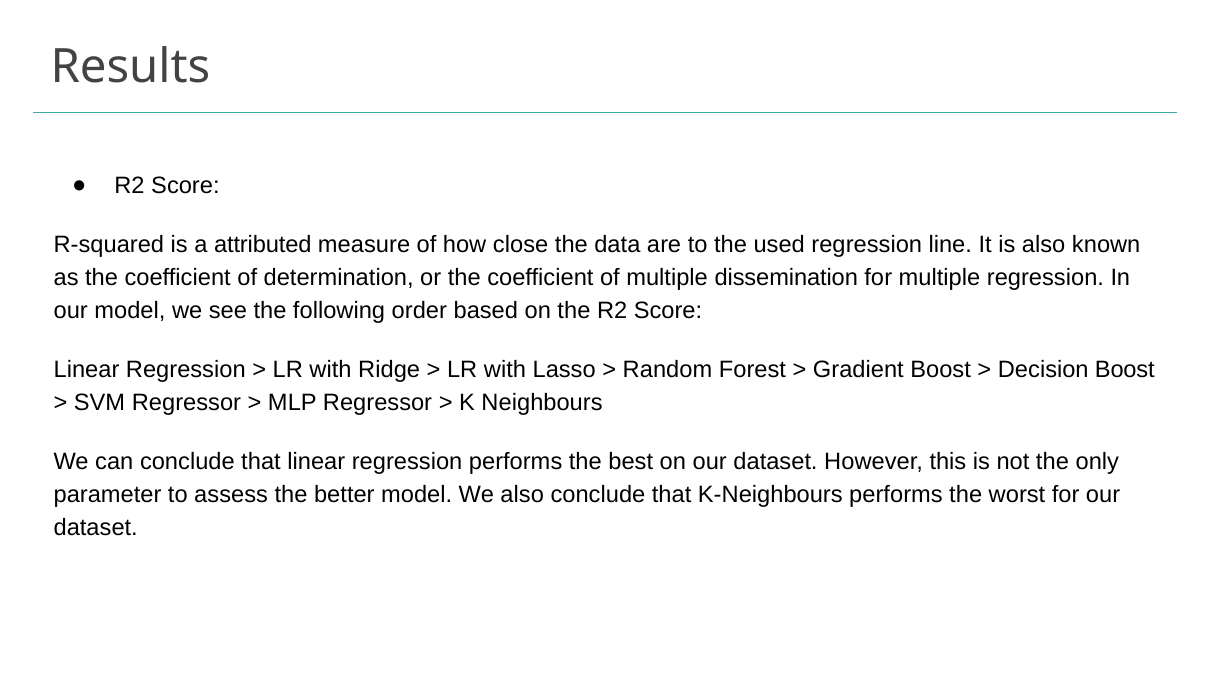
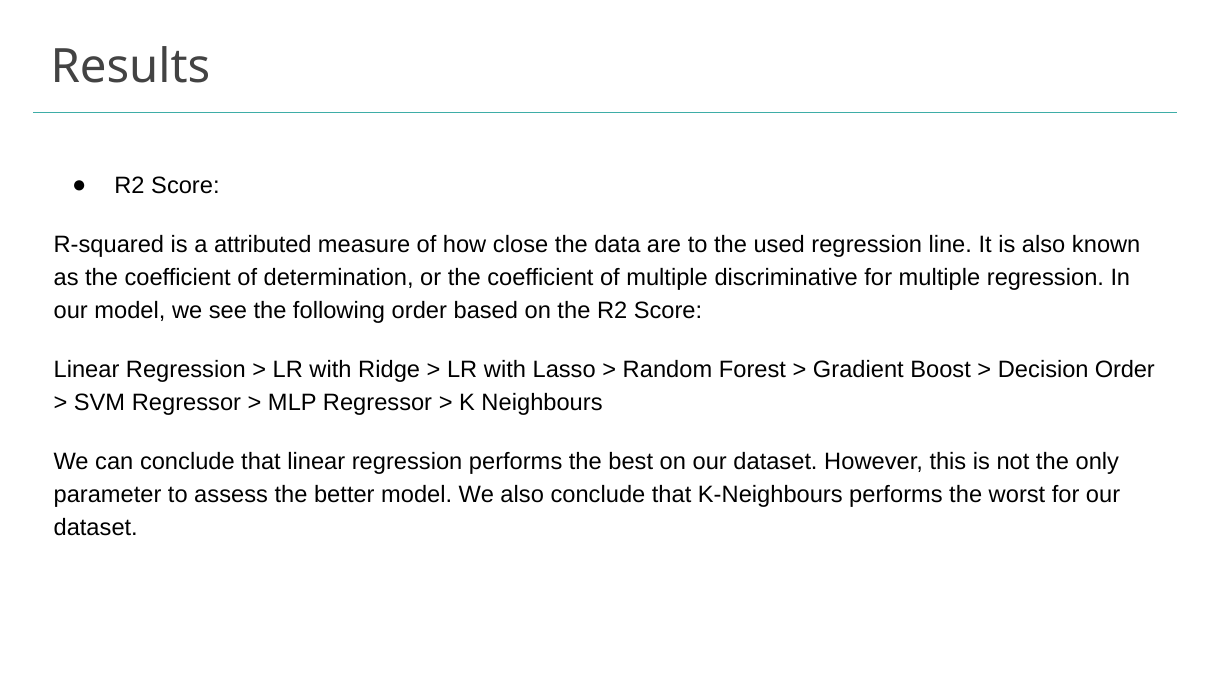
dissemination: dissemination -> discriminative (786, 278)
Decision Boost: Boost -> Order (1125, 370)
